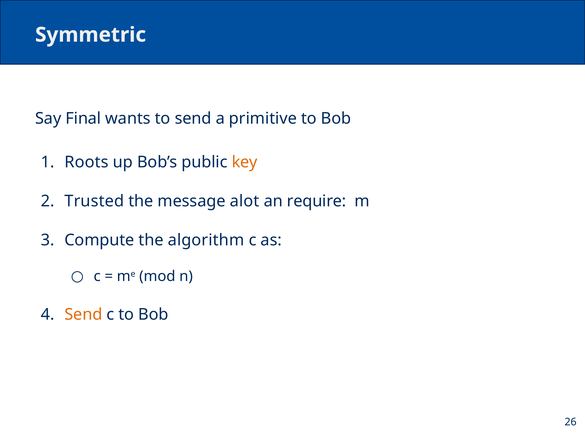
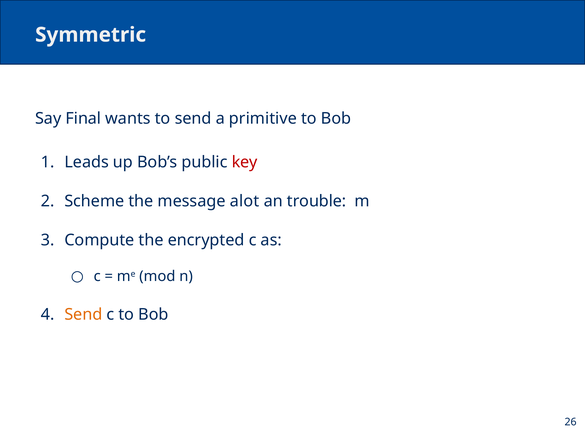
Roots: Roots -> Leads (87, 162)
key colour: orange -> red (245, 162)
Trusted: Trusted -> Scheme (94, 201)
require: require -> trouble (317, 201)
algorithm: algorithm -> encrypted (206, 240)
